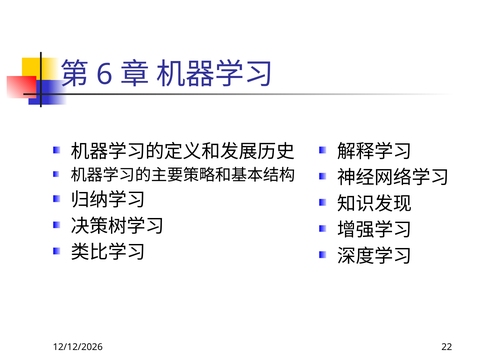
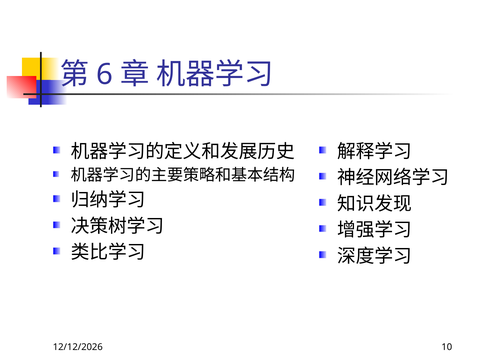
22: 22 -> 10 (447, 348)
